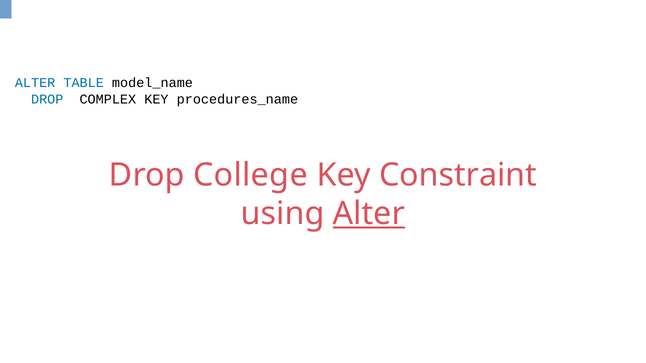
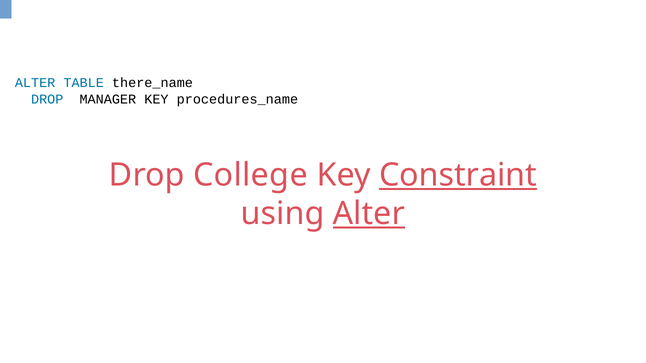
model_name: model_name -> there_name (152, 83)
COMPLEX: COMPLEX -> MANAGER (108, 99)
Constraint underline: none -> present (458, 175)
